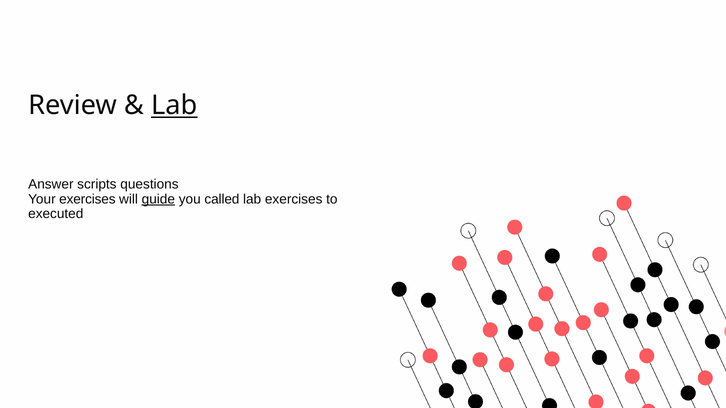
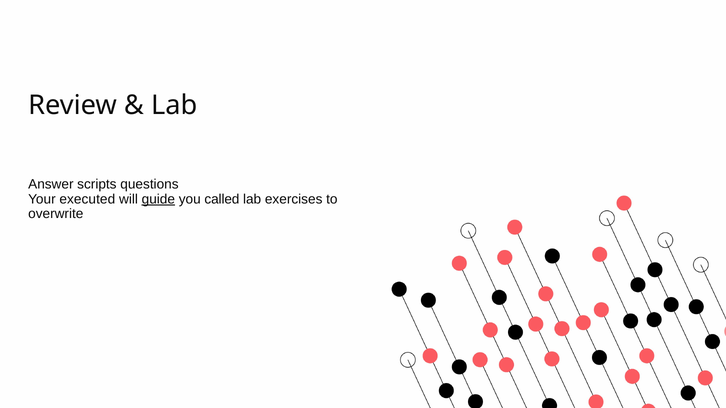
Lab underline: present -> none (174, 106)
Your exercises: exercises -> executed (87, 199)
executed: executed -> overwrite (56, 214)
